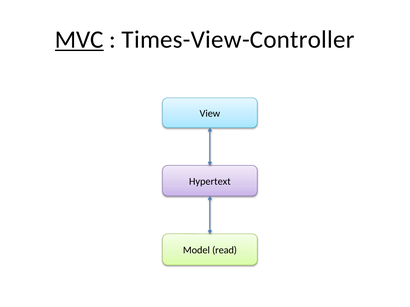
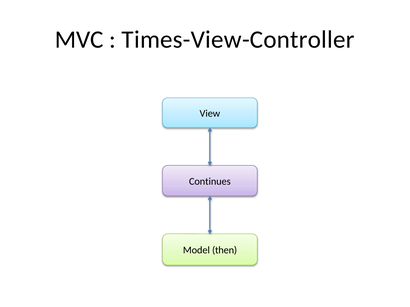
MVC underline: present -> none (79, 40)
Hypertext: Hypertext -> Continues (210, 182)
read: read -> then (225, 251)
